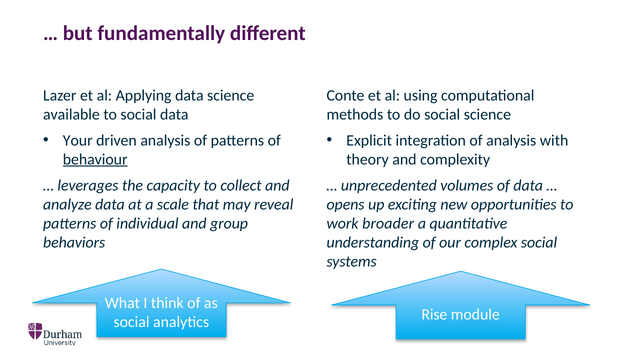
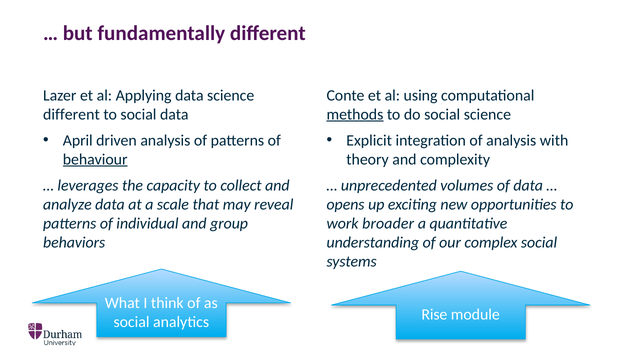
available: available -> different (71, 114)
methods underline: none -> present (355, 114)
Your: Your -> April (78, 140)
